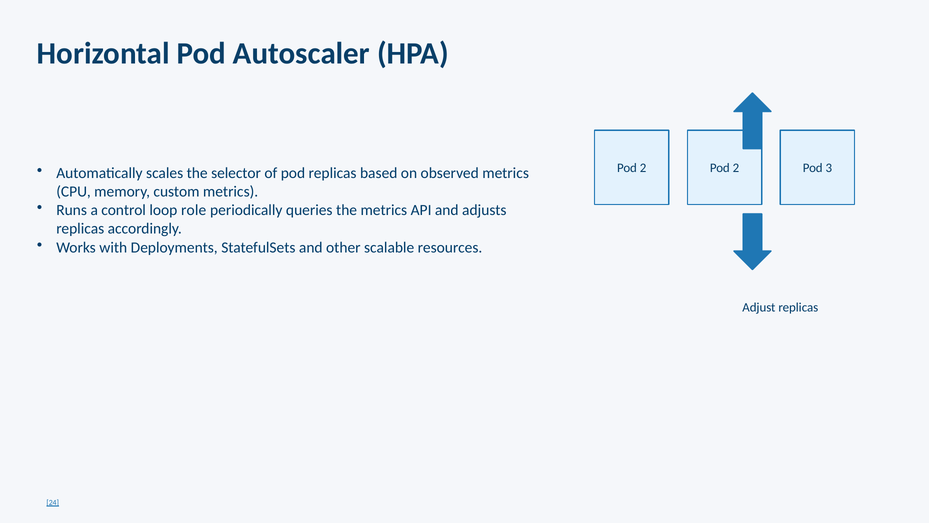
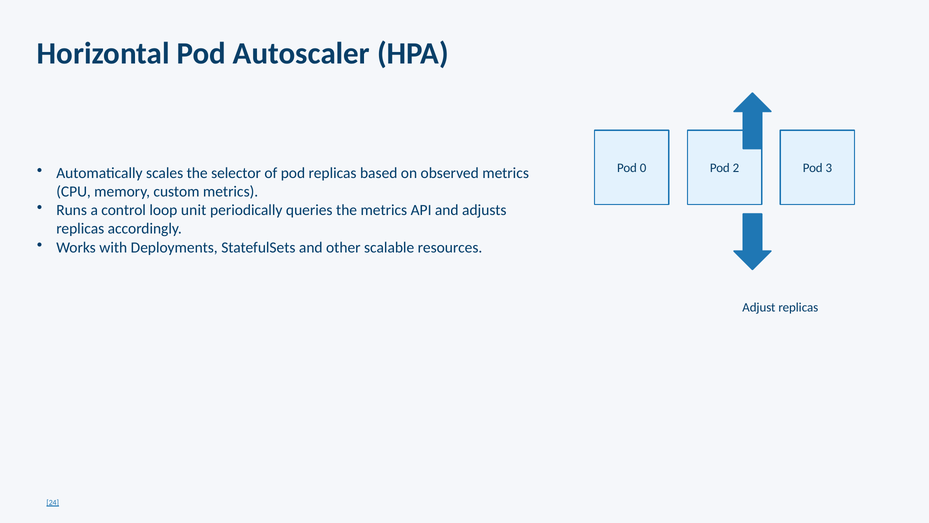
2: 2 -> 0 (643, 168)
role: role -> unit (194, 210)
